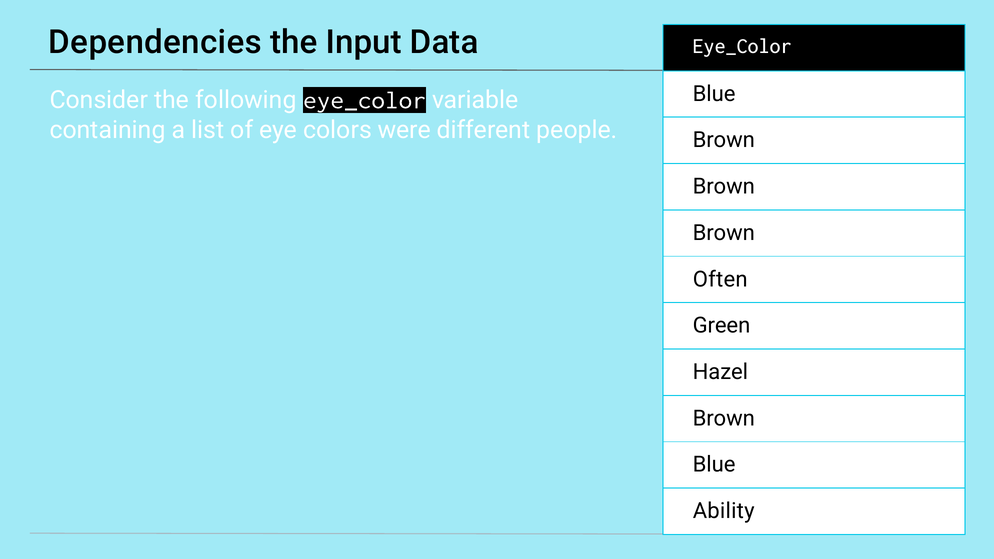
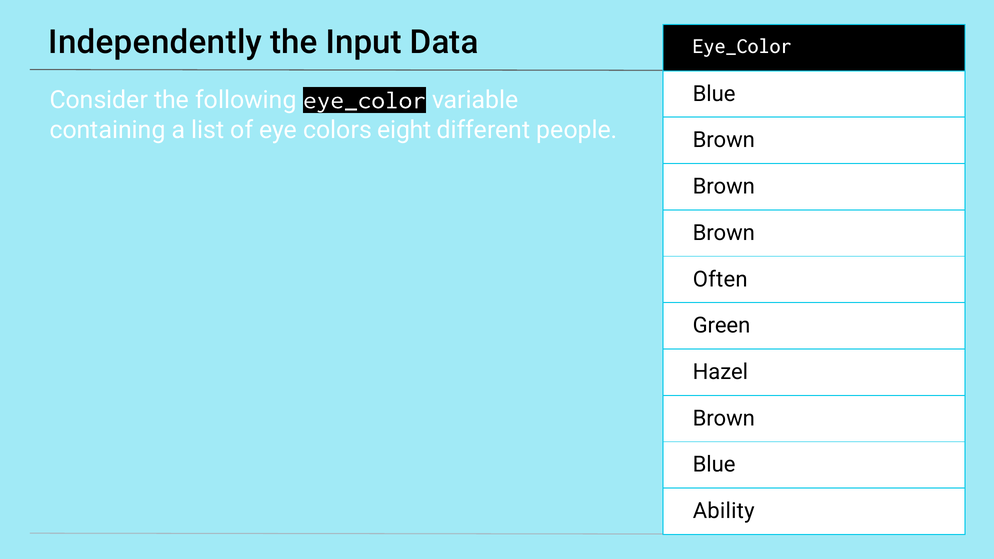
Dependencies: Dependencies -> Independently (155, 42)
were: were -> eight (404, 130)
